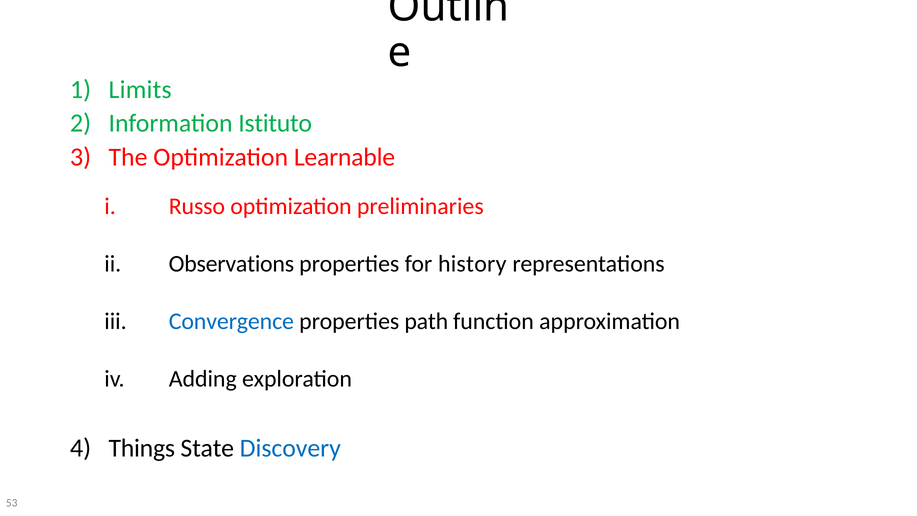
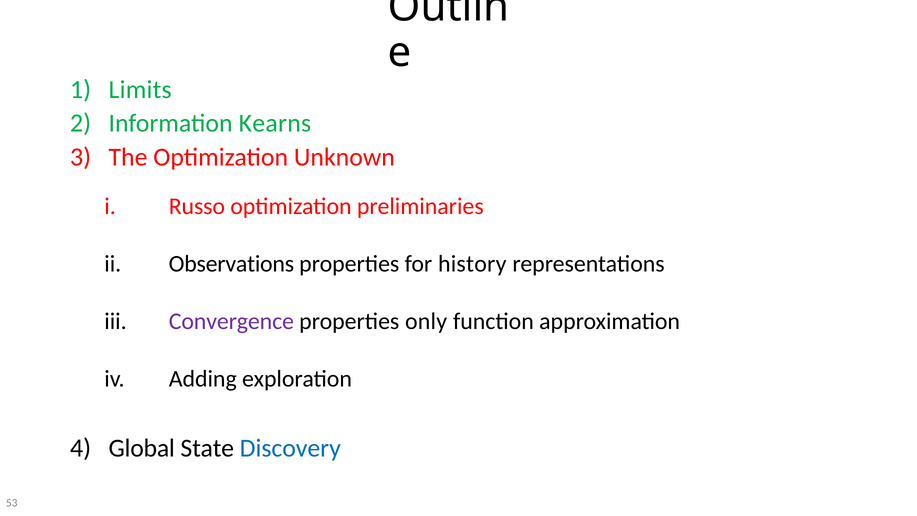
Istituto: Istituto -> Kearns (275, 123)
Learnable: Learnable -> Unknown (344, 157)
Convergence colour: blue -> purple (231, 321)
path: path -> only (426, 321)
Things: Things -> Global (142, 448)
